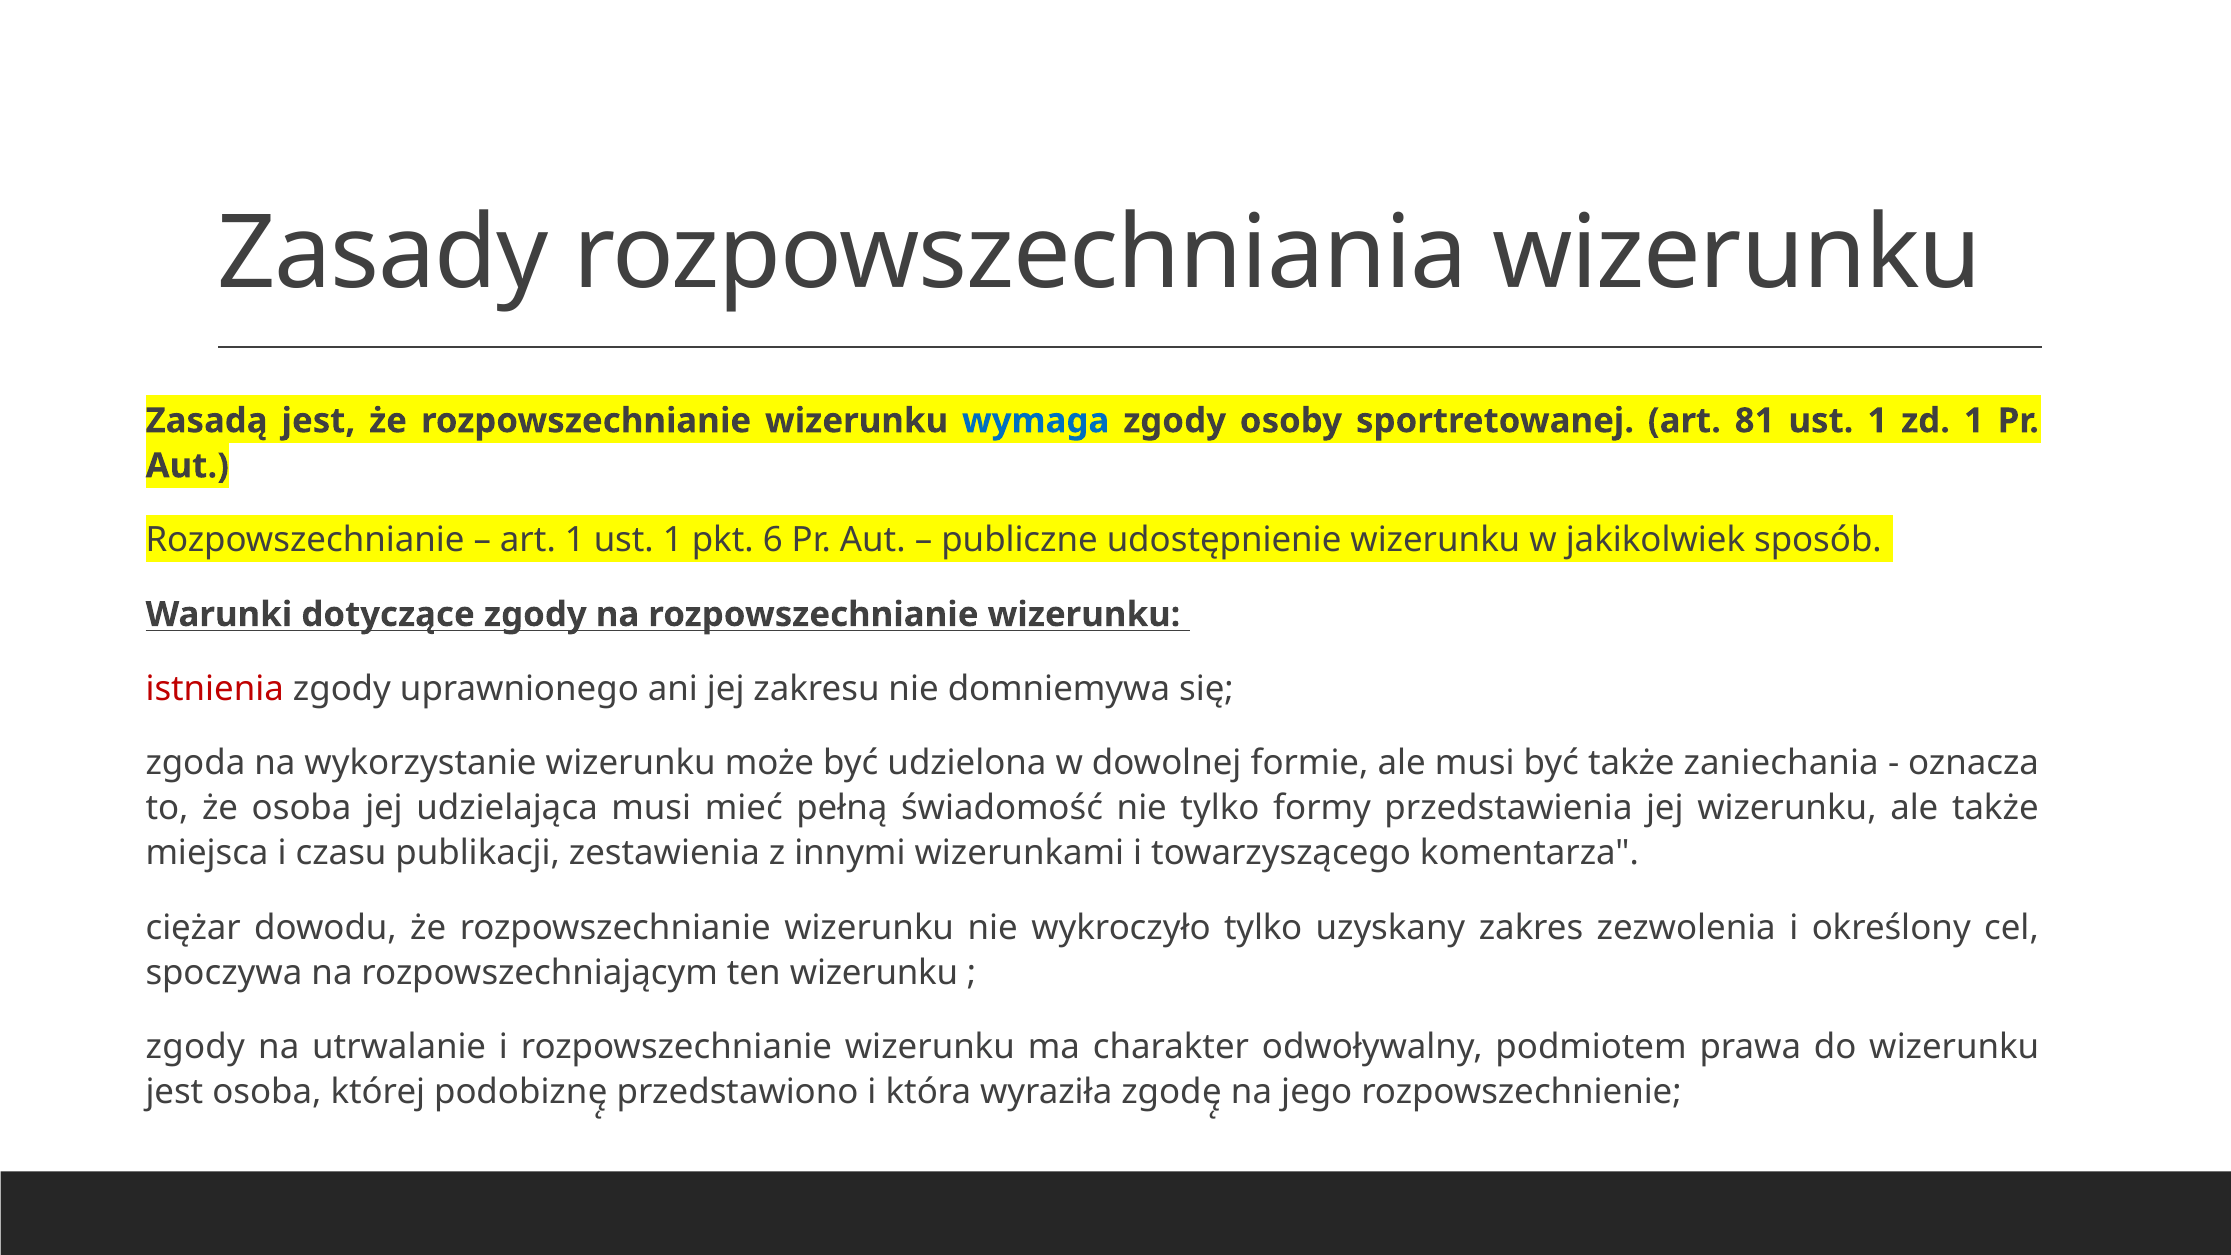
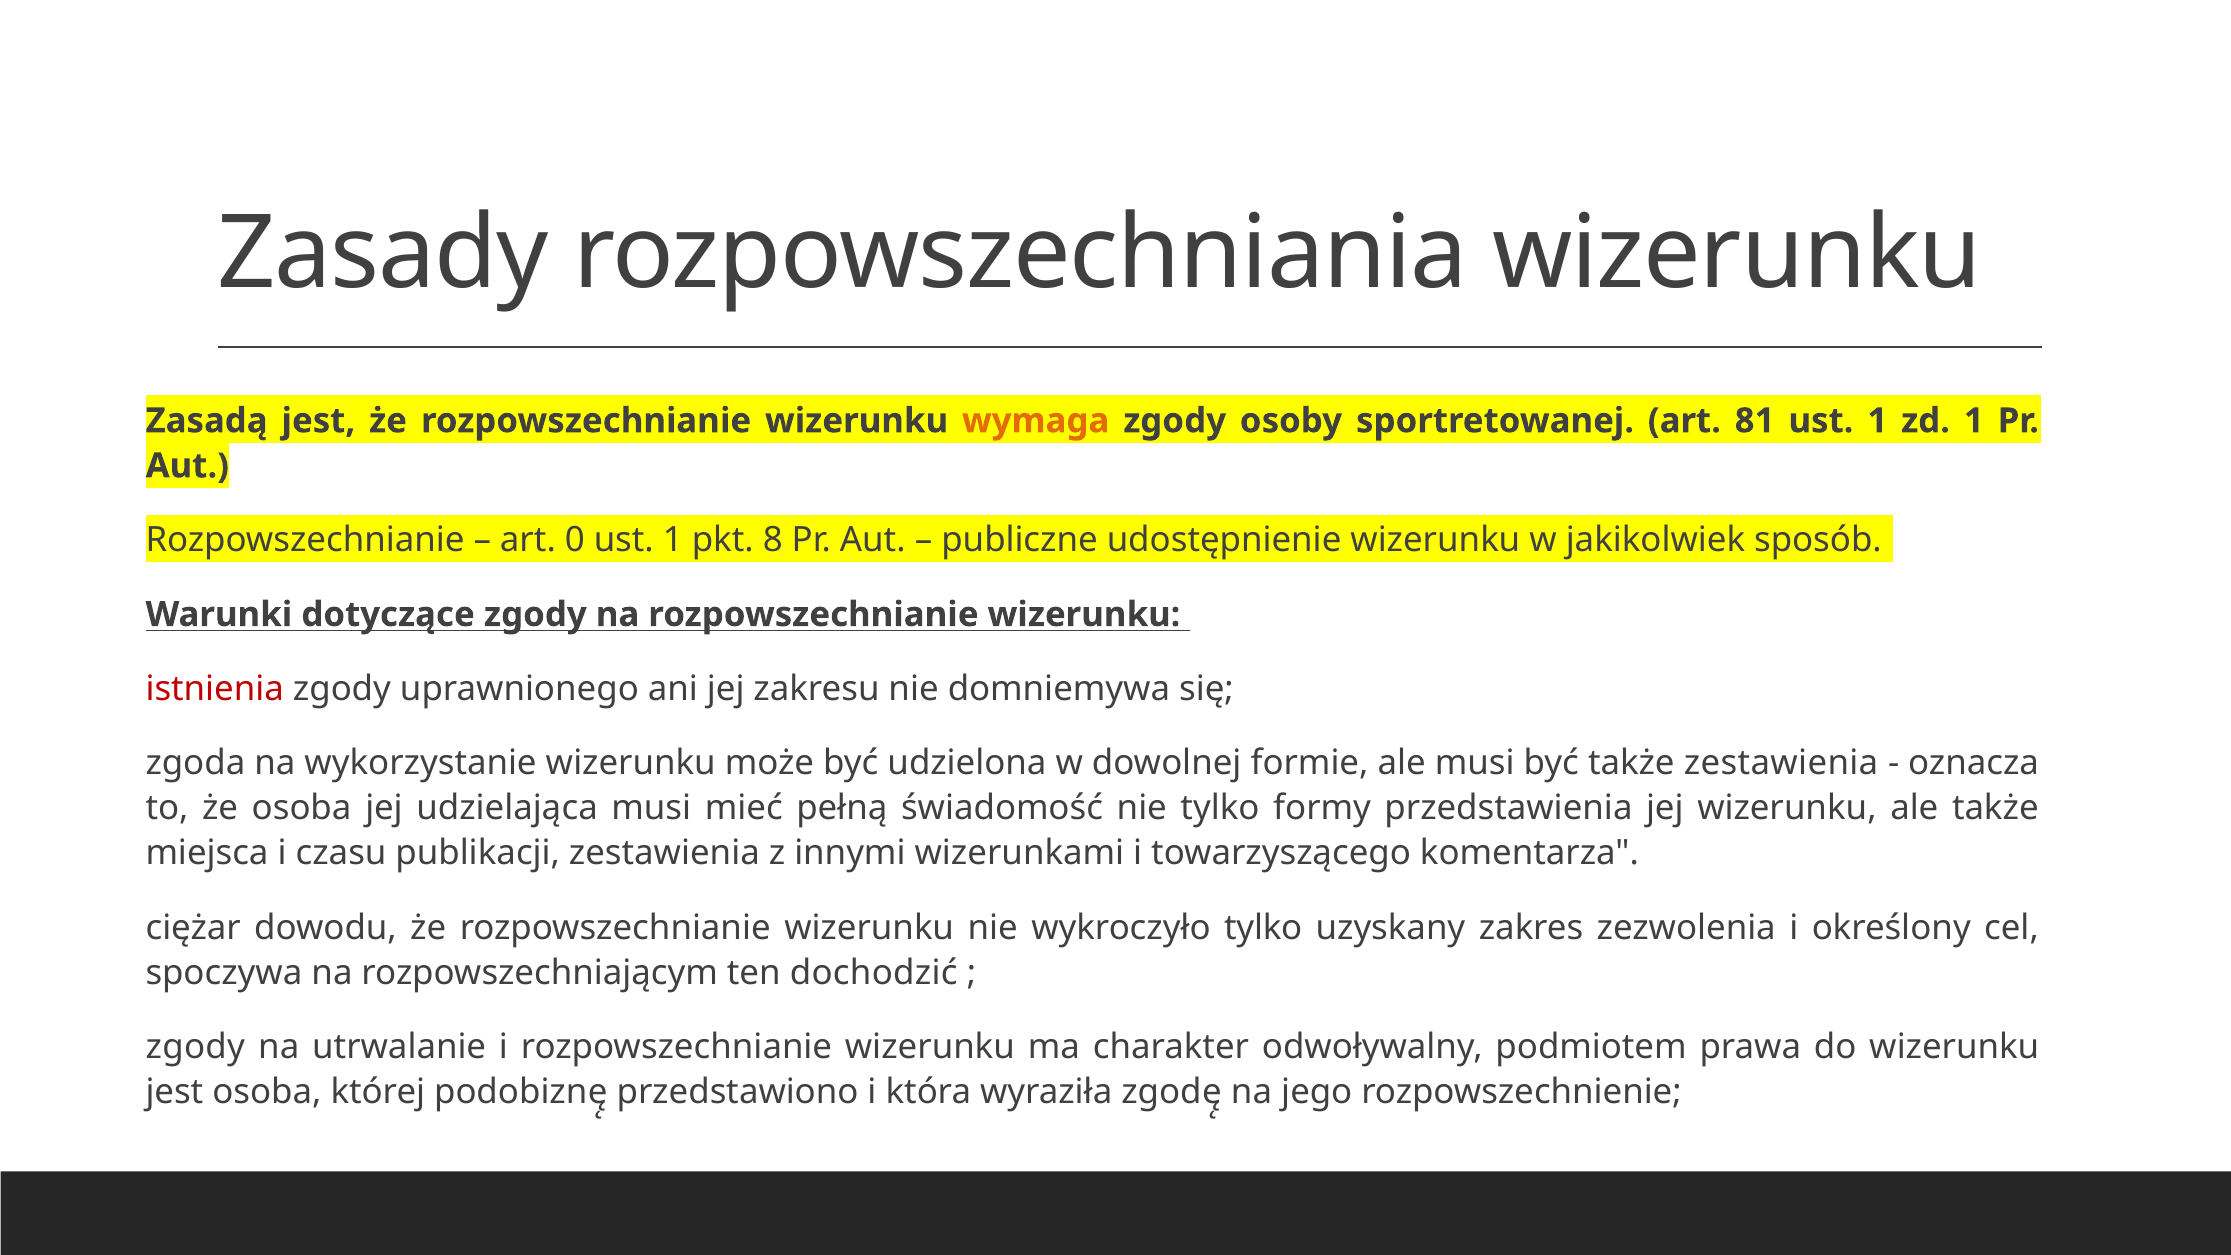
wymaga colour: blue -> orange (1036, 421)
art 1: 1 -> 0 (575, 540)
6: 6 -> 8 (773, 540)
także zaniechania: zaniechania -> zestawienia (1781, 763)
ten wizerunku: wizerunku -> dochodzić (874, 973)
